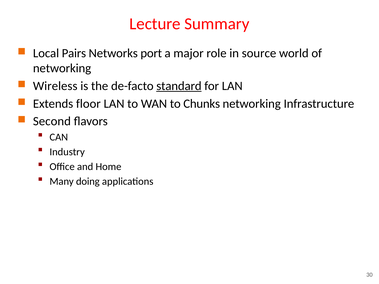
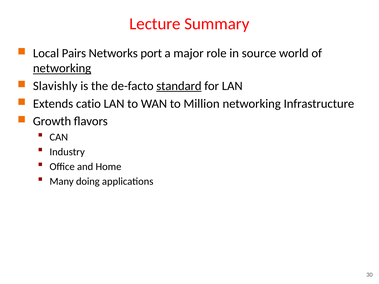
networking underline: none -> present (62, 68)
Wireless: Wireless -> Slavishly (55, 86)
floor: floor -> catio (88, 104)
Chunks: Chunks -> Million (202, 104)
Second: Second -> Growth (52, 121)
